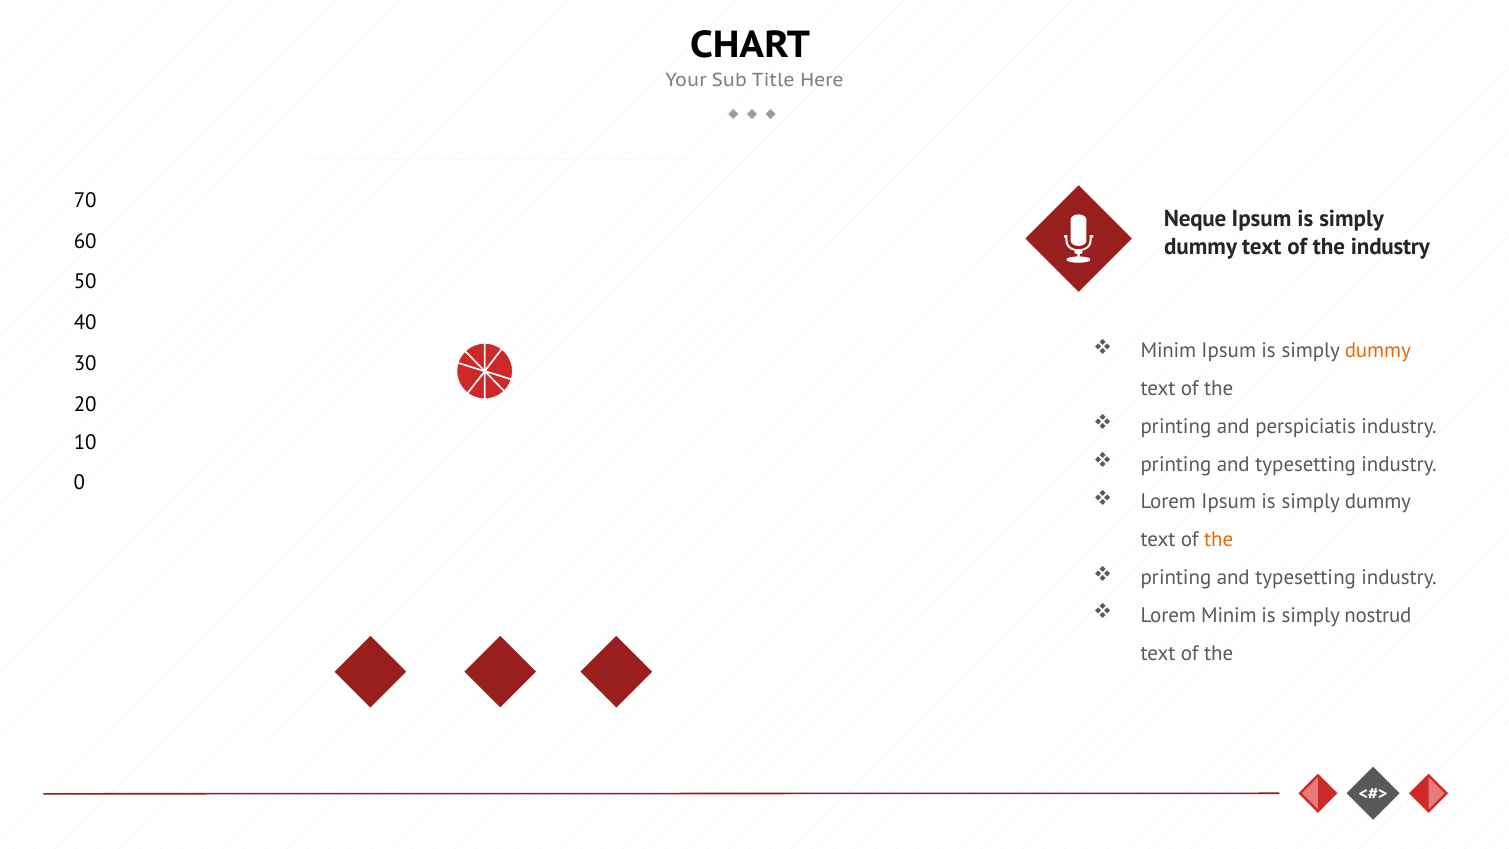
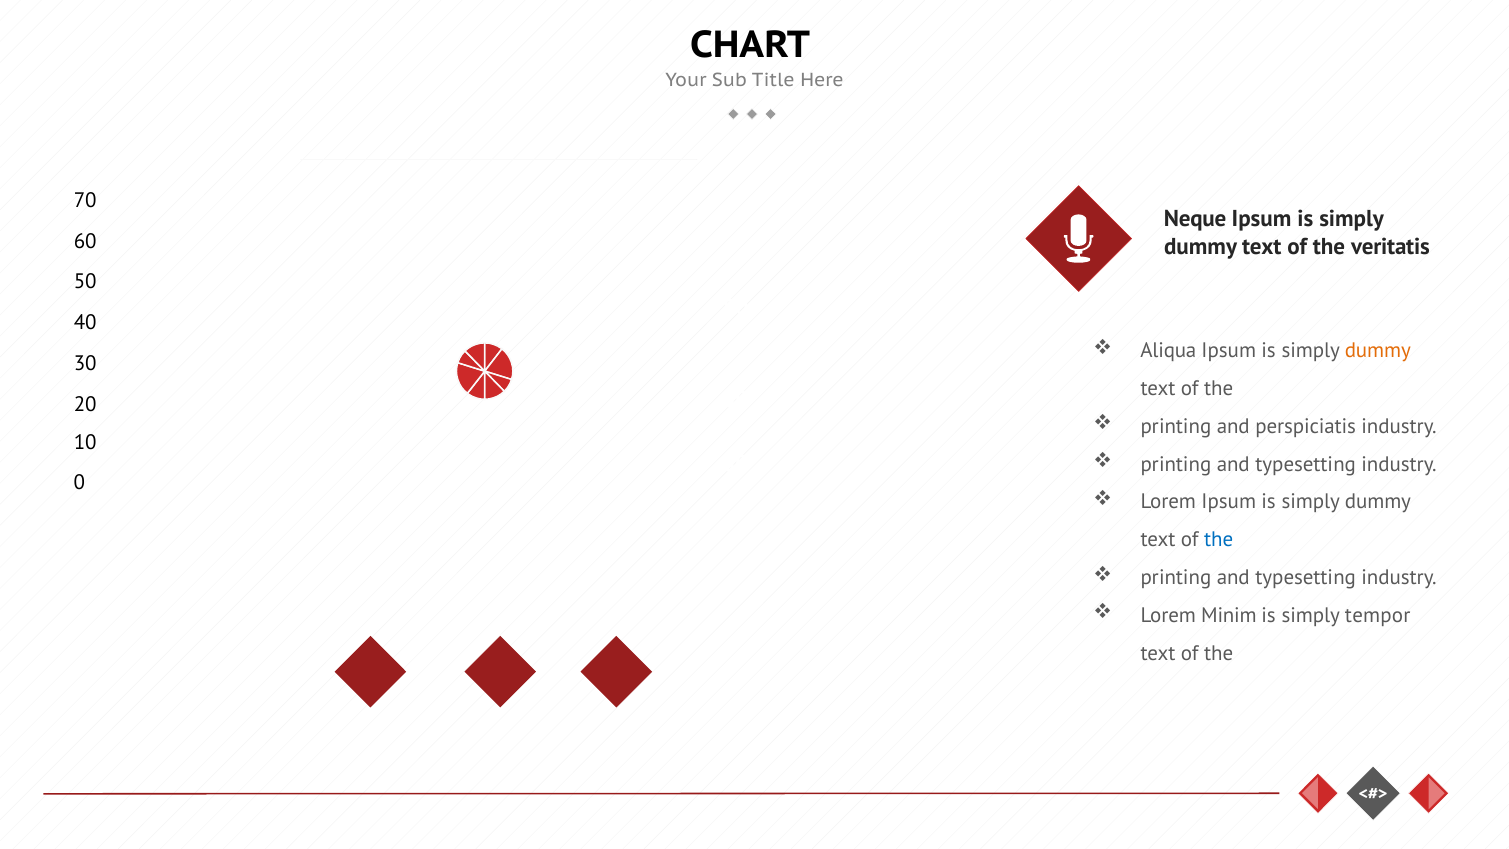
the industry: industry -> veritatis (1390, 247)
Minim: Minim -> Aliqua (1168, 351)
the colour: orange -> blue (1219, 540)
nostrud: nostrud -> tempor (1378, 615)
